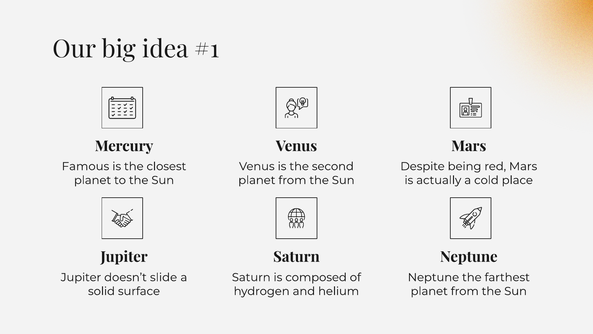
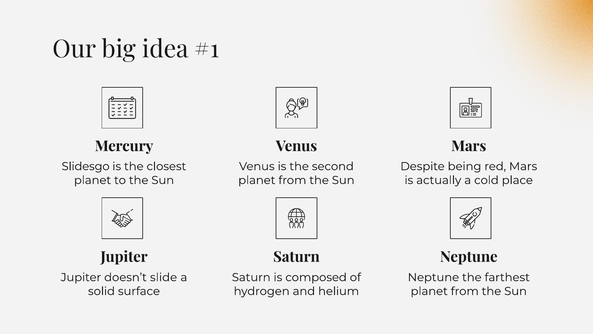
Famous: Famous -> Slidesgo (86, 166)
